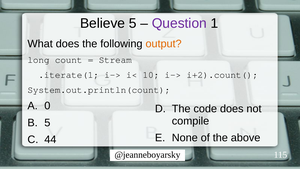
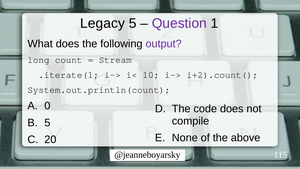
Believe: Believe -> Legacy (102, 23)
output colour: orange -> purple (164, 44)
44: 44 -> 20 (50, 139)
